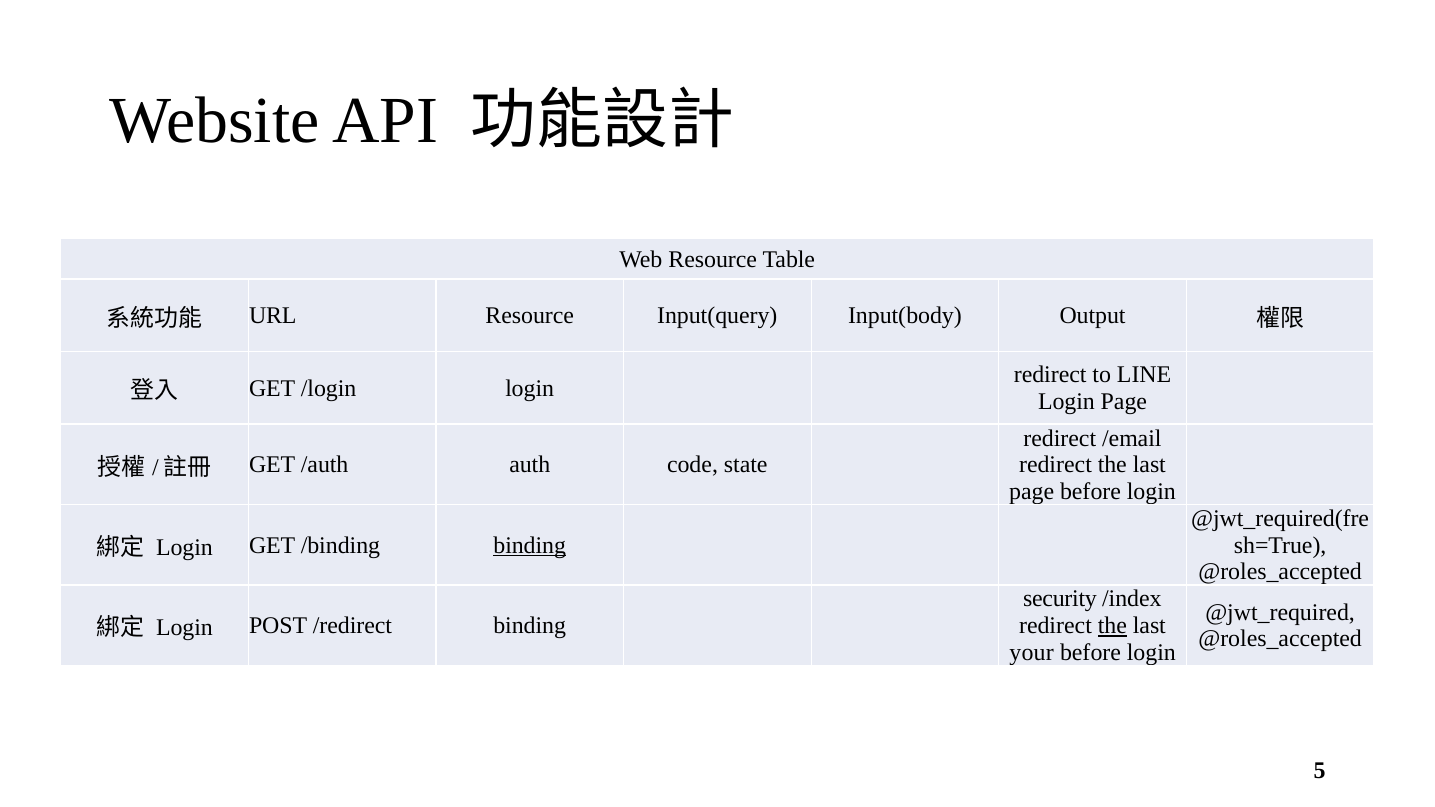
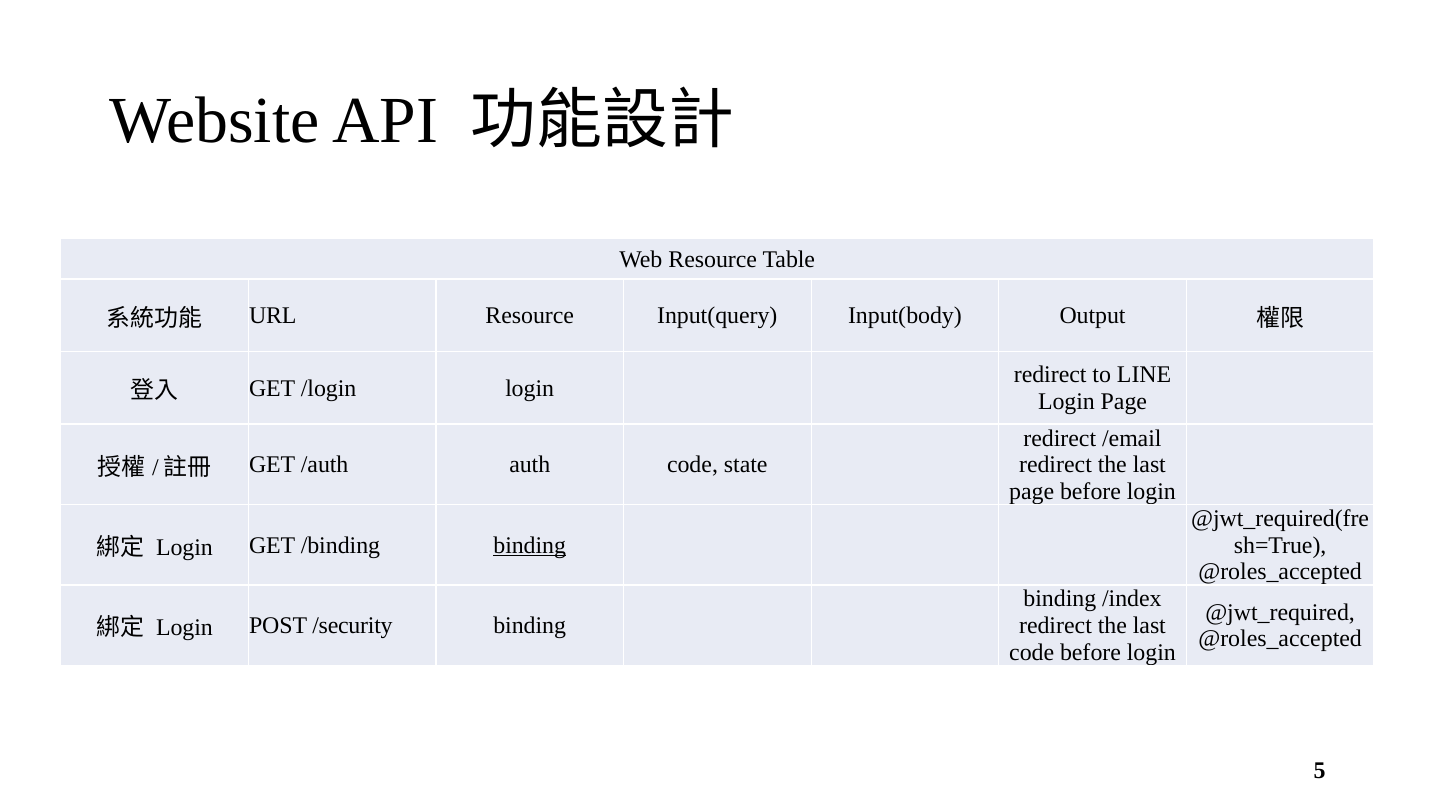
security: security -> binding (1060, 599)
the underline: present -> none (1112, 626)
/redirect: /redirect -> /security (352, 626)
your: your -> code (1032, 652)
